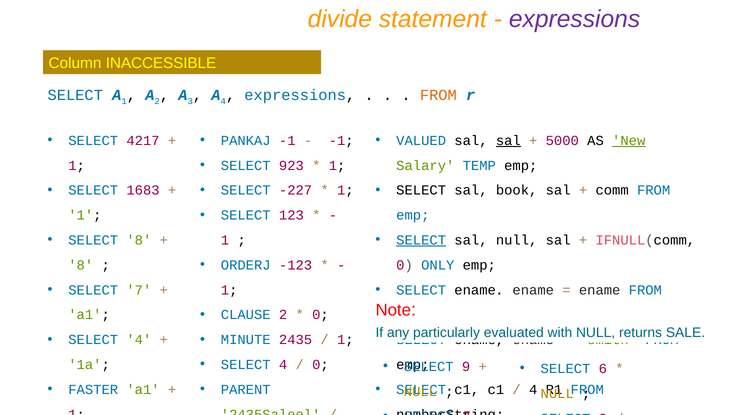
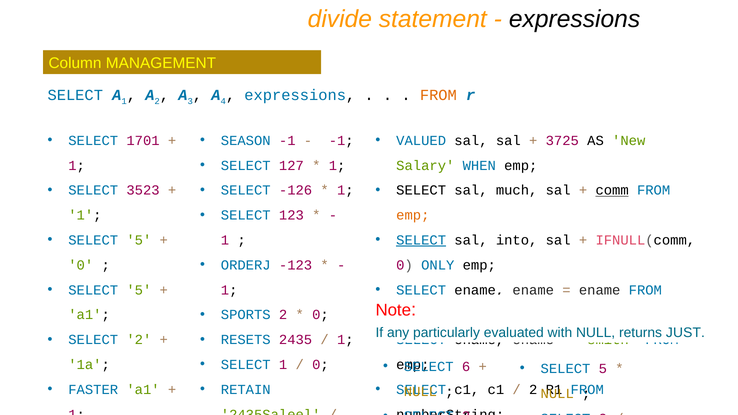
expressions colour: purple -> black (575, 19)
INACCESSIBLE: INACCESSIBLE -> MANAGEMENT (161, 63)
4217: 4217 -> 1701 (143, 141)
sal underline: present -> none (508, 141)
5000: 5000 -> 3725 (562, 141)
New underline: present -> none (629, 141)
PANKAJ: PANKAJ -> SEASON (246, 141)
923: 923 -> 127 (291, 166)
TEMP: TEMP -> WHEN (479, 165)
1683: 1683 -> 3523 (143, 190)
book: book -> much (517, 190)
comm underline: none -> present (612, 190)
-227: -227 -> -126 (296, 190)
emp colour: blue -> orange (413, 215)
8: 8 -> 5 (139, 240)
sal null: null -> into (517, 240)
8: 8 -> 0 (81, 265)
7: 7 -> 5 (139, 290)
CLAUSE: CLAUSE -> SPORTS (246, 315)
SALE: SALE -> JUST (685, 333)
4: 4 -> 2 (139, 340)
MINUTE: MINUTE -> RESETS (246, 340)
4: 4 -> 1 (283, 365)
9: 9 -> 6 (466, 367)
6: 6 -> 5 (603, 369)
4: 4 -> 2 (533, 390)
PARENT: PARENT -> RETAIN (246, 390)
